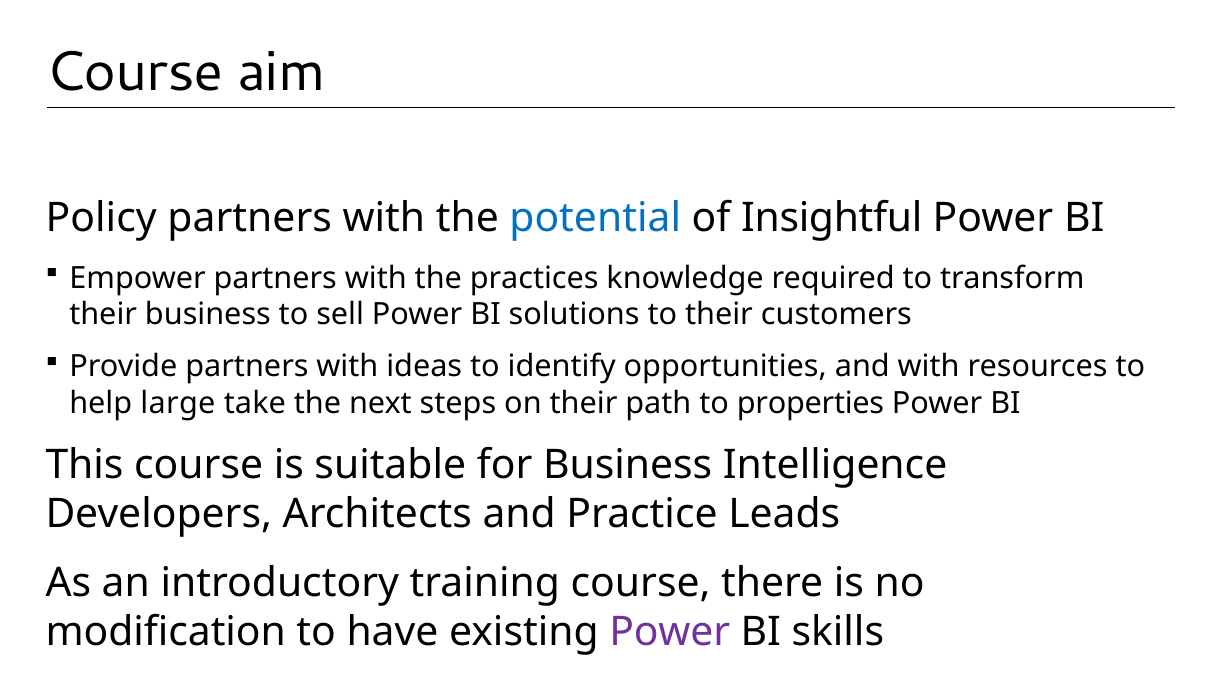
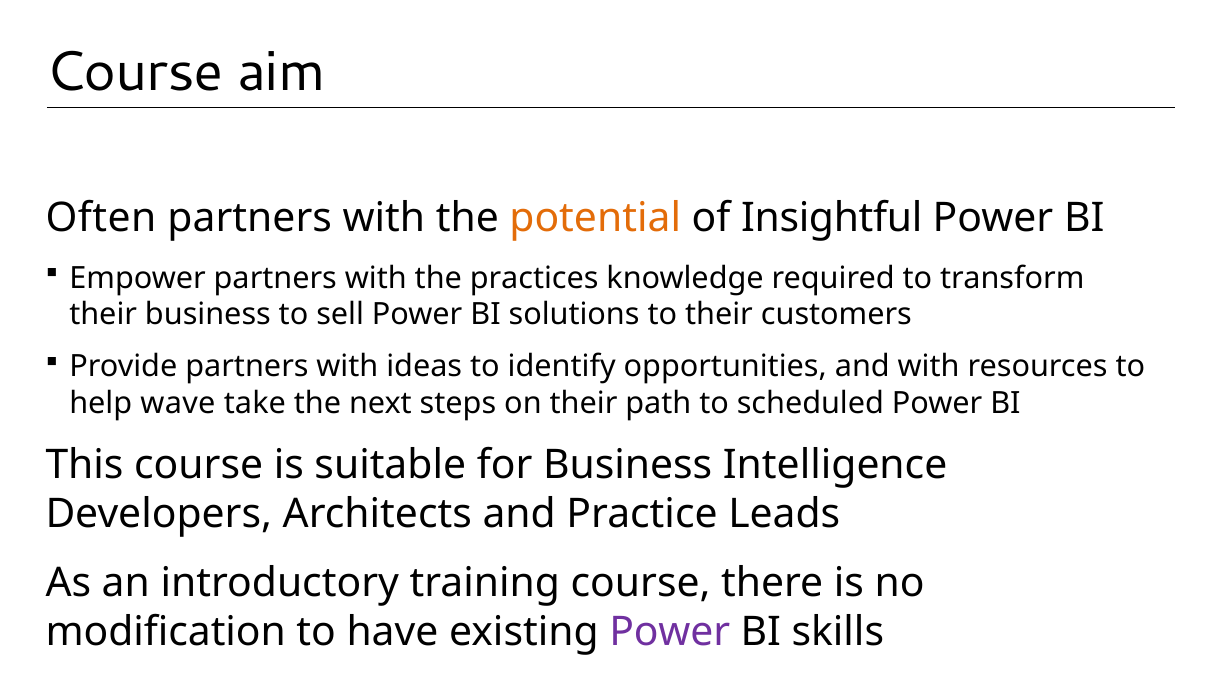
Policy: Policy -> Often (101, 218)
potential colour: blue -> orange (595, 218)
large: large -> wave (178, 404)
properties: properties -> scheduled (810, 404)
